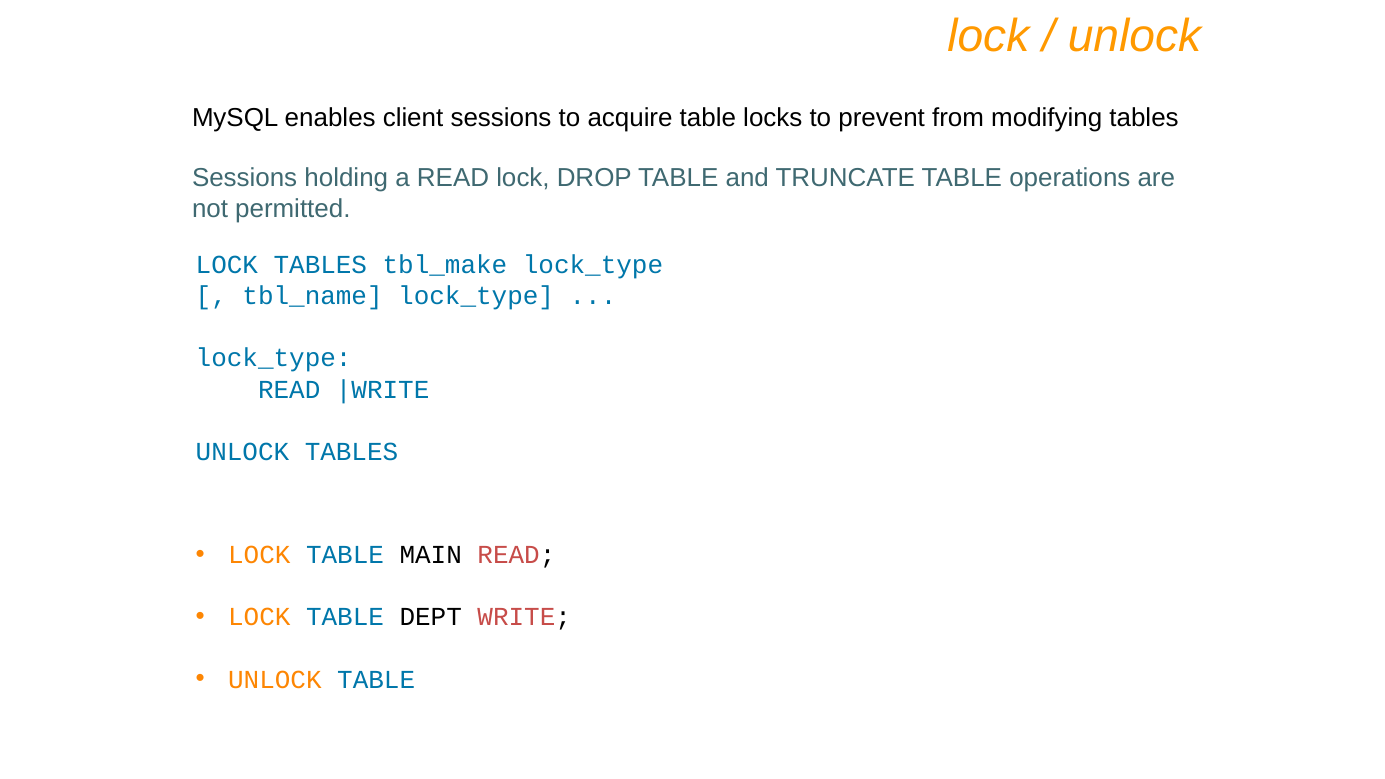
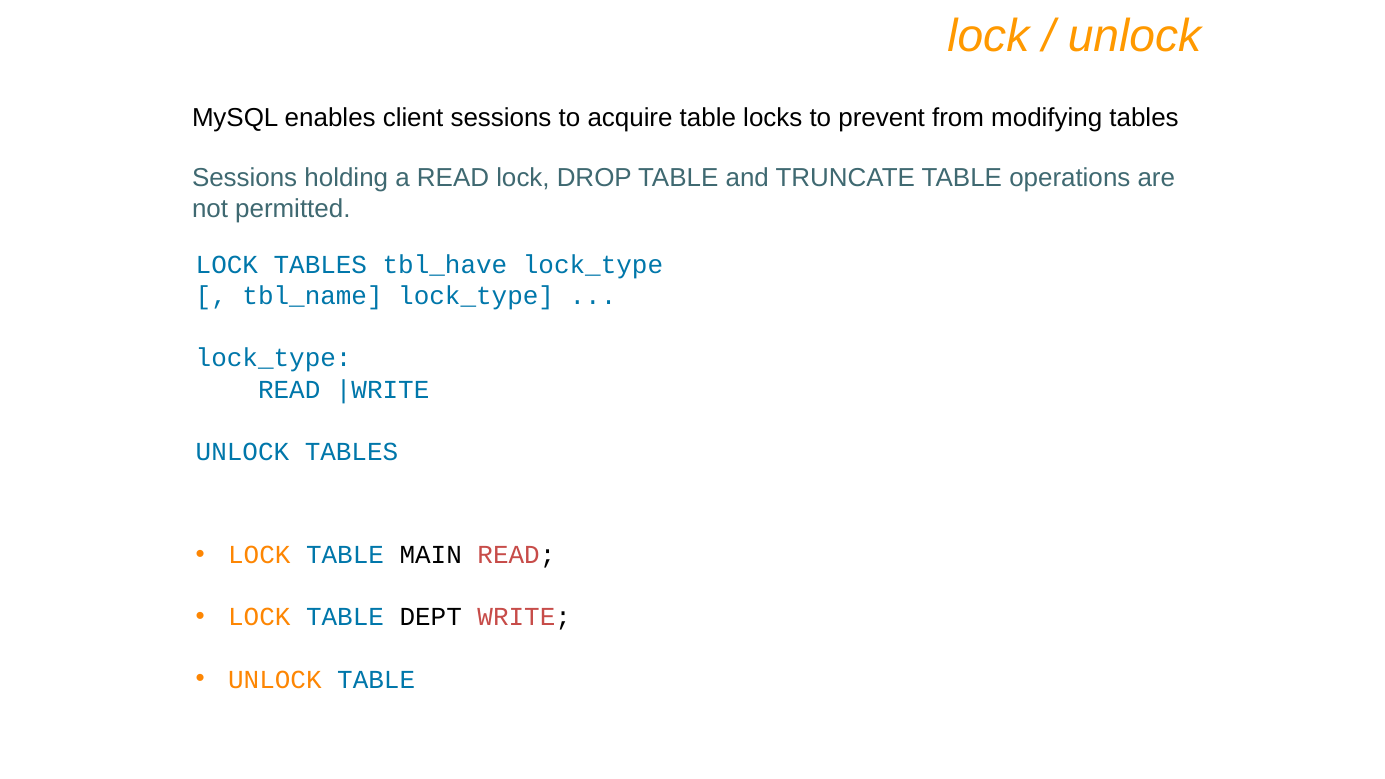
tbl_make: tbl_make -> tbl_have (445, 265)
